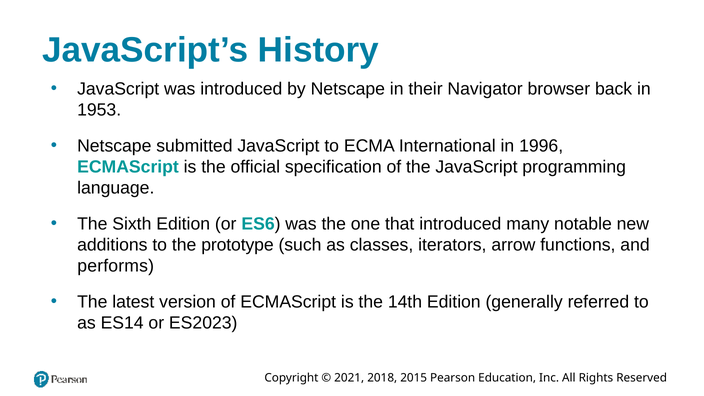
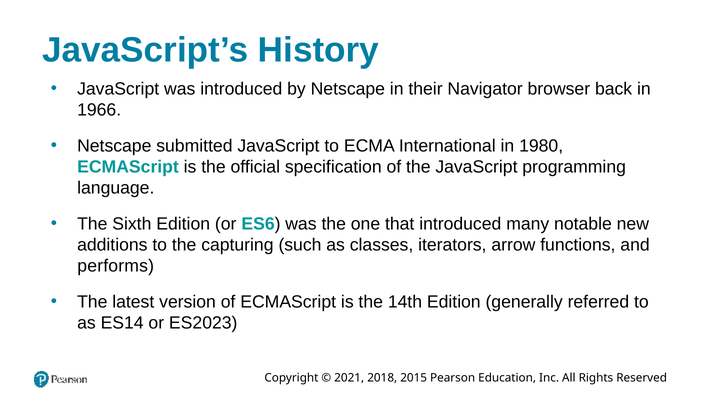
1953: 1953 -> 1966 (99, 110)
1996: 1996 -> 1980 (541, 146)
prototype: prototype -> capturing (237, 245)
